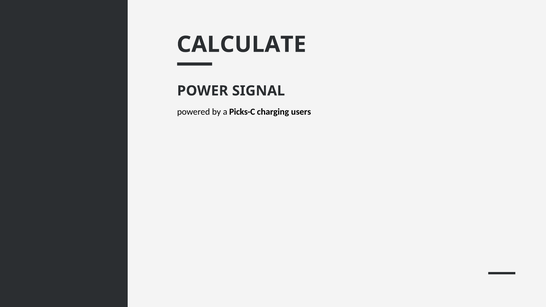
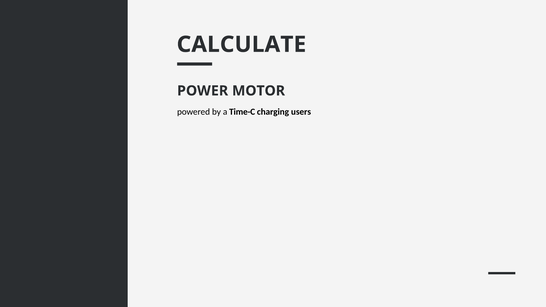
SIGNAL: SIGNAL -> MOTOR (259, 91)
Picks-C: Picks-C -> Time-C (242, 112)
